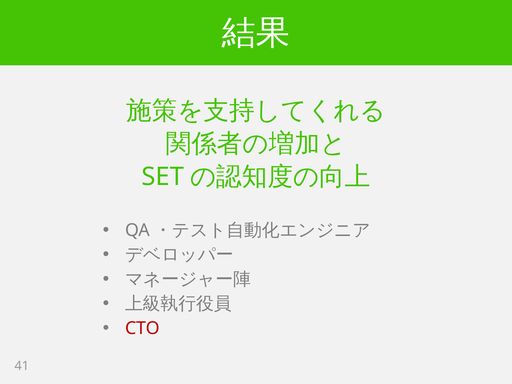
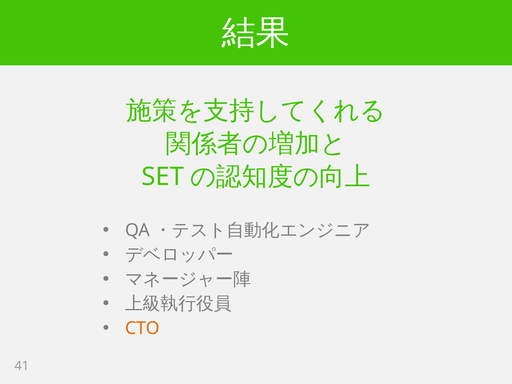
CTO colour: red -> orange (142, 328)
